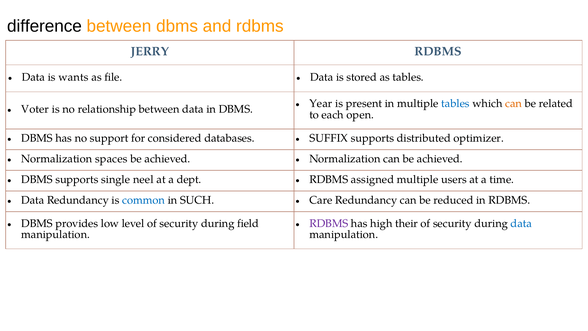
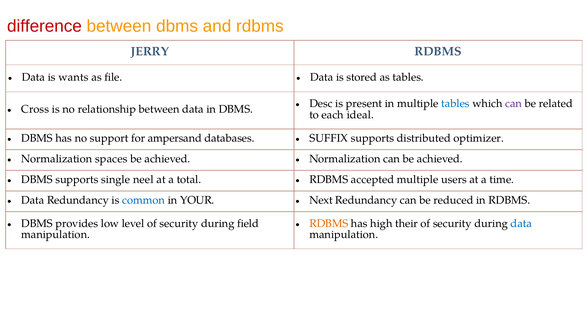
difference colour: black -> red (44, 26)
Year: Year -> Desc (321, 104)
can colour: orange -> purple (514, 104)
Voter: Voter -> Cross (35, 109)
open: open -> ideal (360, 115)
considered: considered -> ampersand (175, 138)
dept: dept -> total (189, 179)
assigned: assigned -> accepted (373, 179)
SUCH: SUCH -> YOUR (197, 200)
Care: Care -> Next (321, 200)
RDBMS colour: purple -> orange (329, 223)
